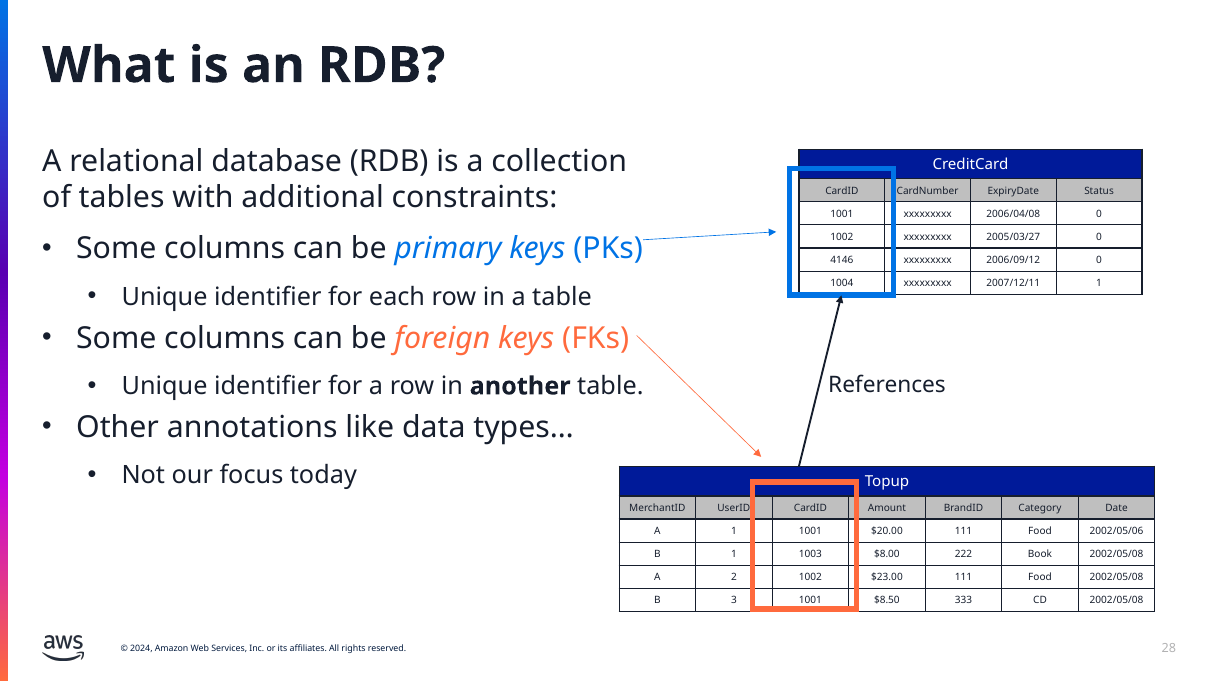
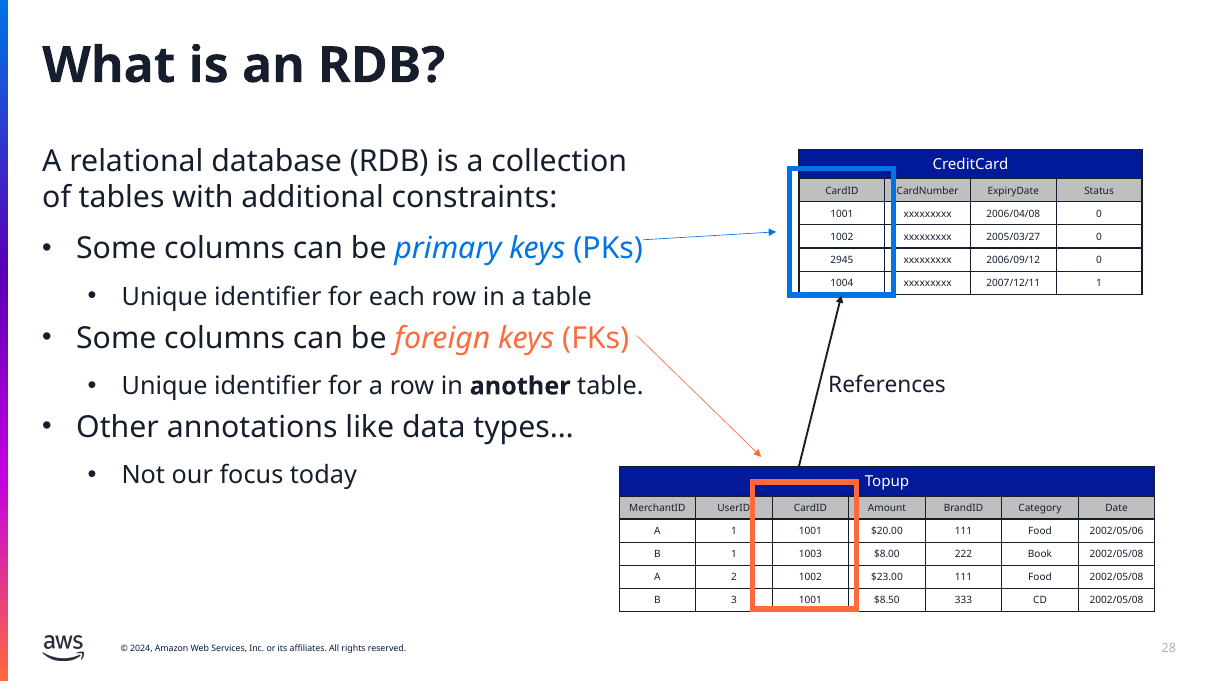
4146: 4146 -> 2945 (842, 260)
